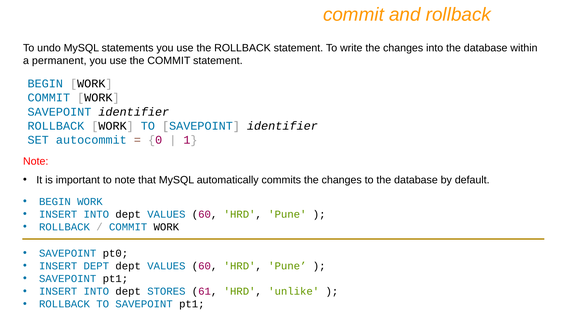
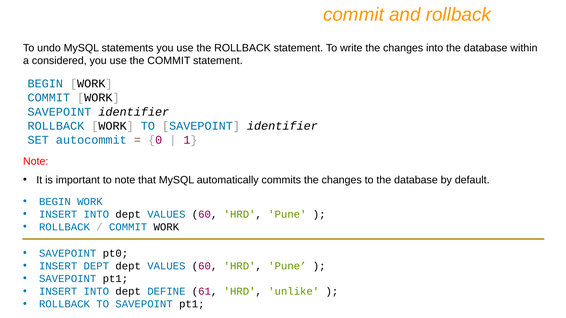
permanent: permanent -> considered (59, 61)
STORES: STORES -> DEFINE (166, 292)
